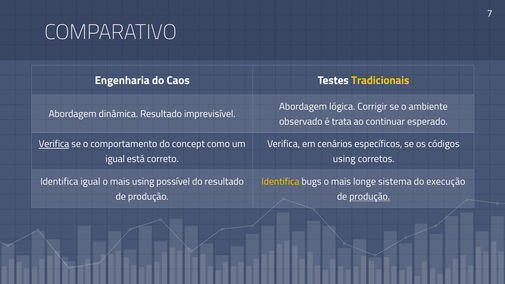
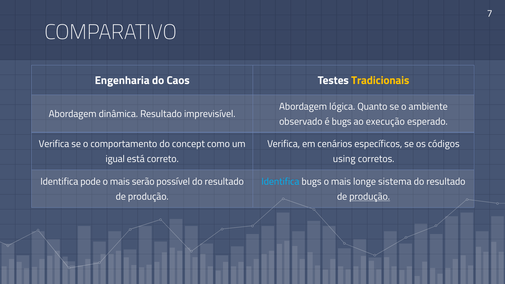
Corrigir: Corrigir -> Quanto (372, 107)
é trata: trata -> bugs (342, 122)
continuar: continuar -> execução (385, 122)
Verifica underline: present -> none (54, 144)
Identifica igual: igual -> pode (91, 182)
mais using: using -> serão (143, 182)
Identifica colour: yellow -> light blue (280, 182)
execução: execução -> resultado (446, 182)
